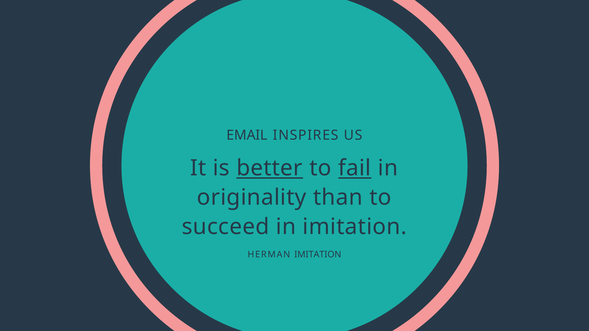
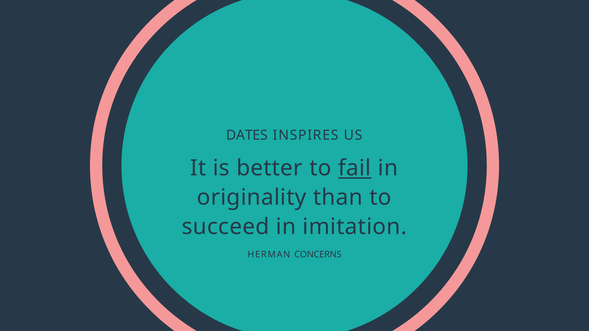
EMAIL: EMAIL -> DATES (247, 135)
better underline: present -> none (270, 168)
HERMAN IMITATION: IMITATION -> CONCERNS (318, 255)
